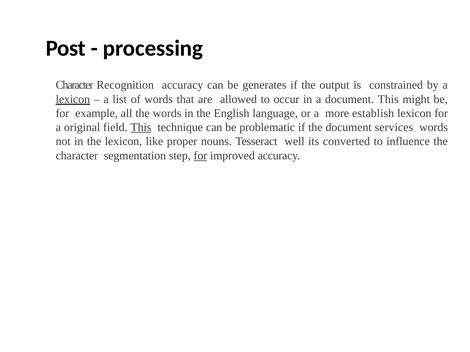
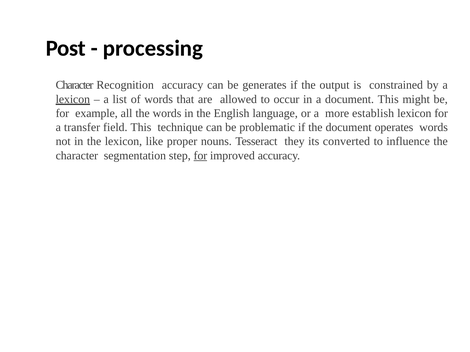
original: original -> transfer (82, 128)
This underline: present -> none (141, 128)
services: services -> operates (394, 128)
well: well -> they (295, 142)
